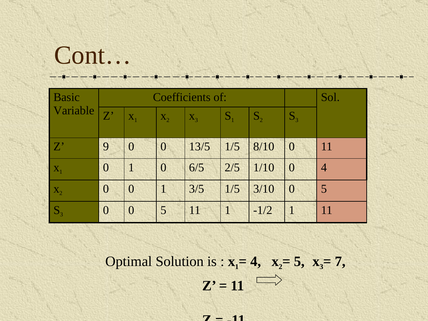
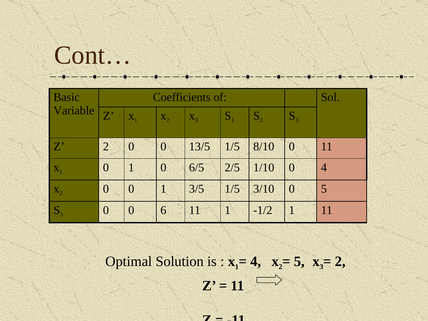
Z 9: 9 -> 2 (106, 147)
0 0 5: 5 -> 6 (163, 210)
7: 7 -> 2 (340, 261)
